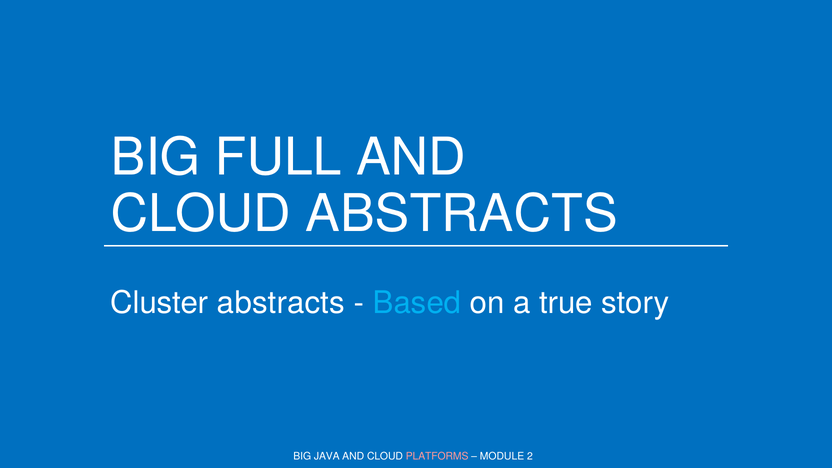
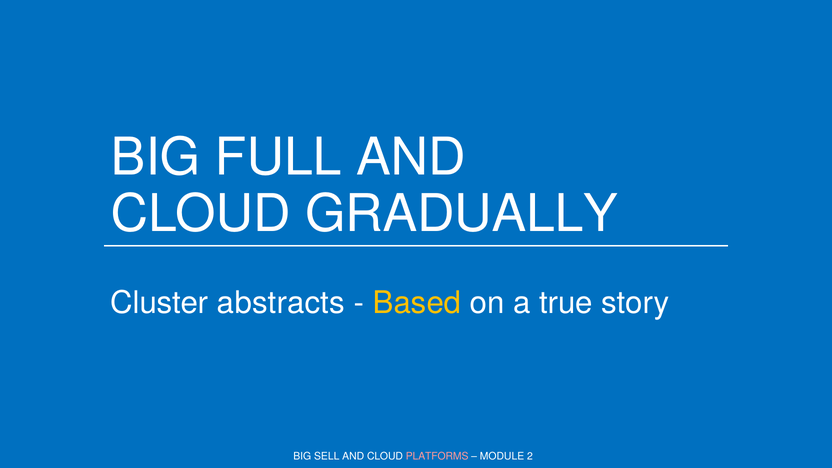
CLOUD ABSTRACTS: ABSTRACTS -> GRADUALLY (462, 214)
Based colour: light blue -> yellow (417, 303)
JAVA: JAVA -> SELL (327, 456)
